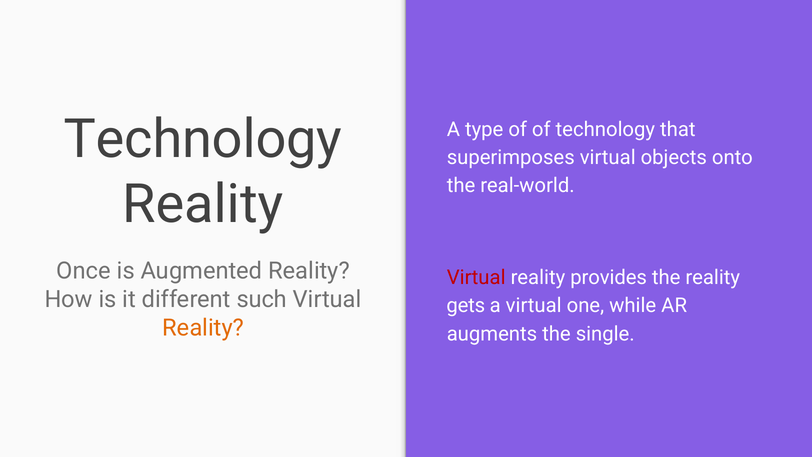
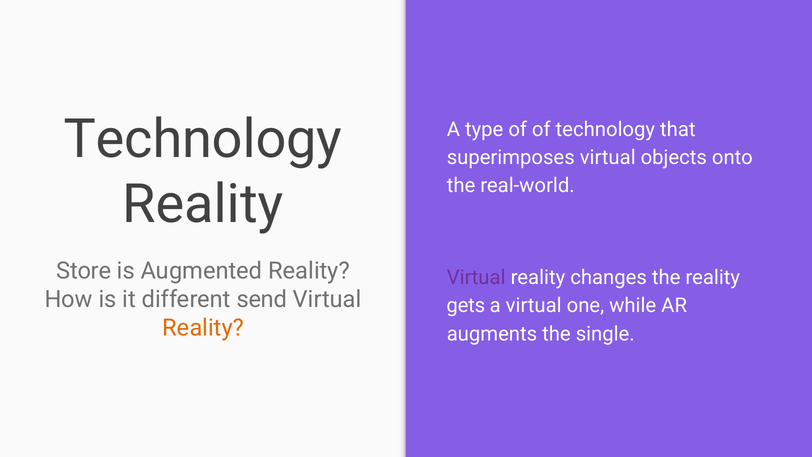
Once: Once -> Store (84, 271)
Virtual colour: red -> purple (476, 278)
provides: provides -> changes (609, 278)
such: such -> send (262, 299)
